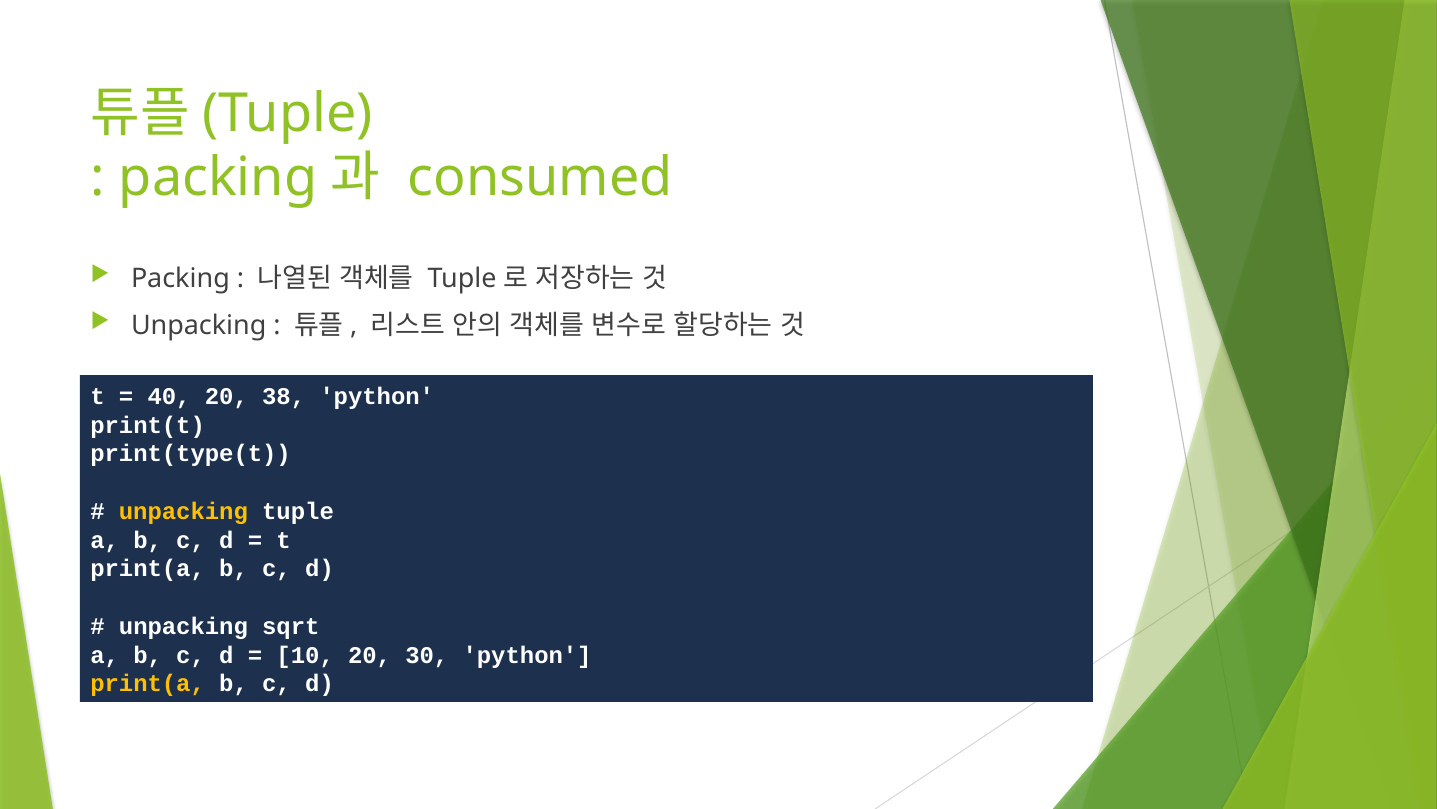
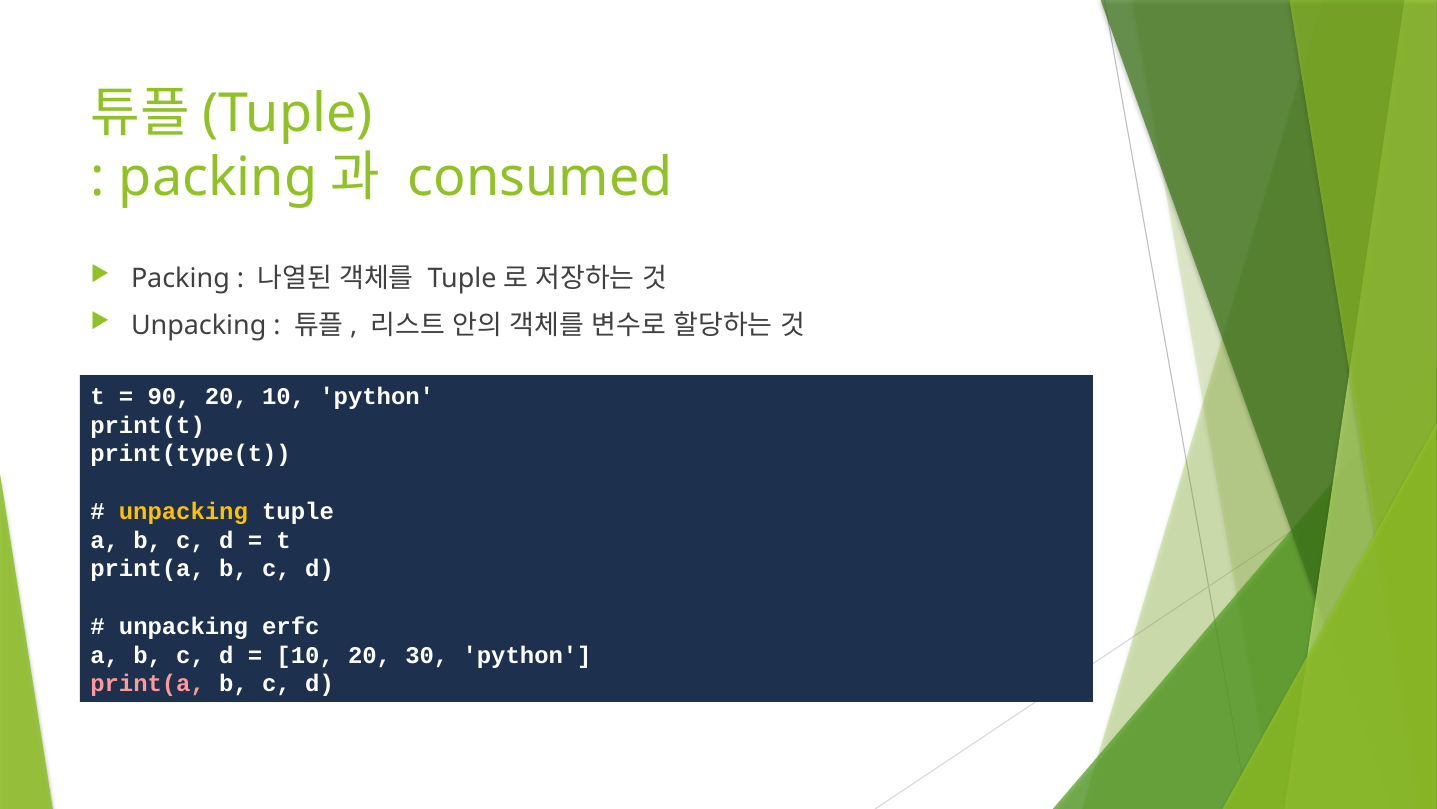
40: 40 -> 90 (169, 396)
20 38: 38 -> 10 (284, 396)
sqrt: sqrt -> erfc (291, 626)
print(a colour: yellow -> pink (148, 683)
